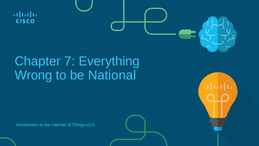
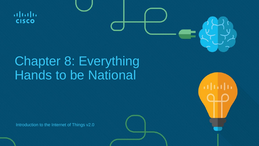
7: 7 -> 8 (70, 61)
Wrong: Wrong -> Hands (33, 75)
